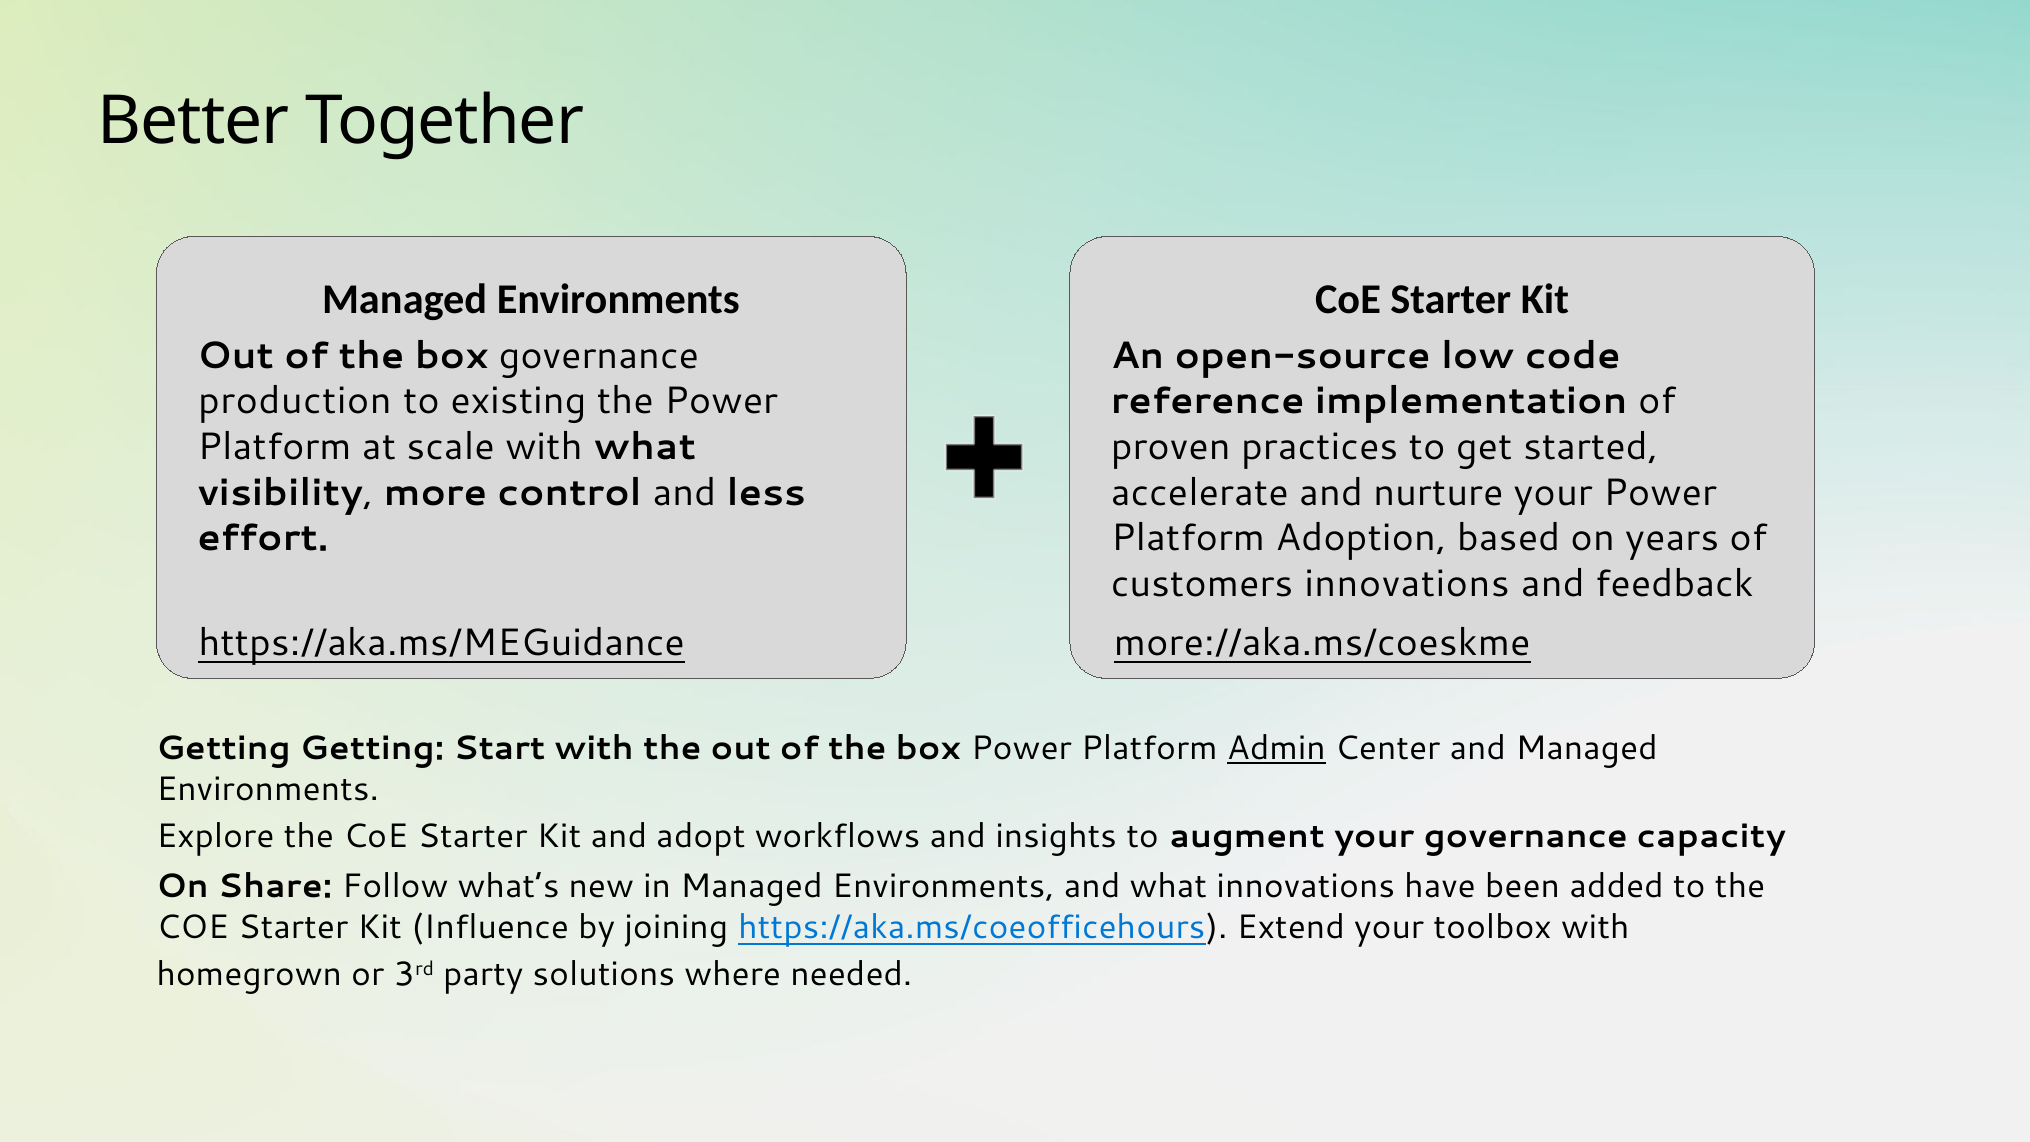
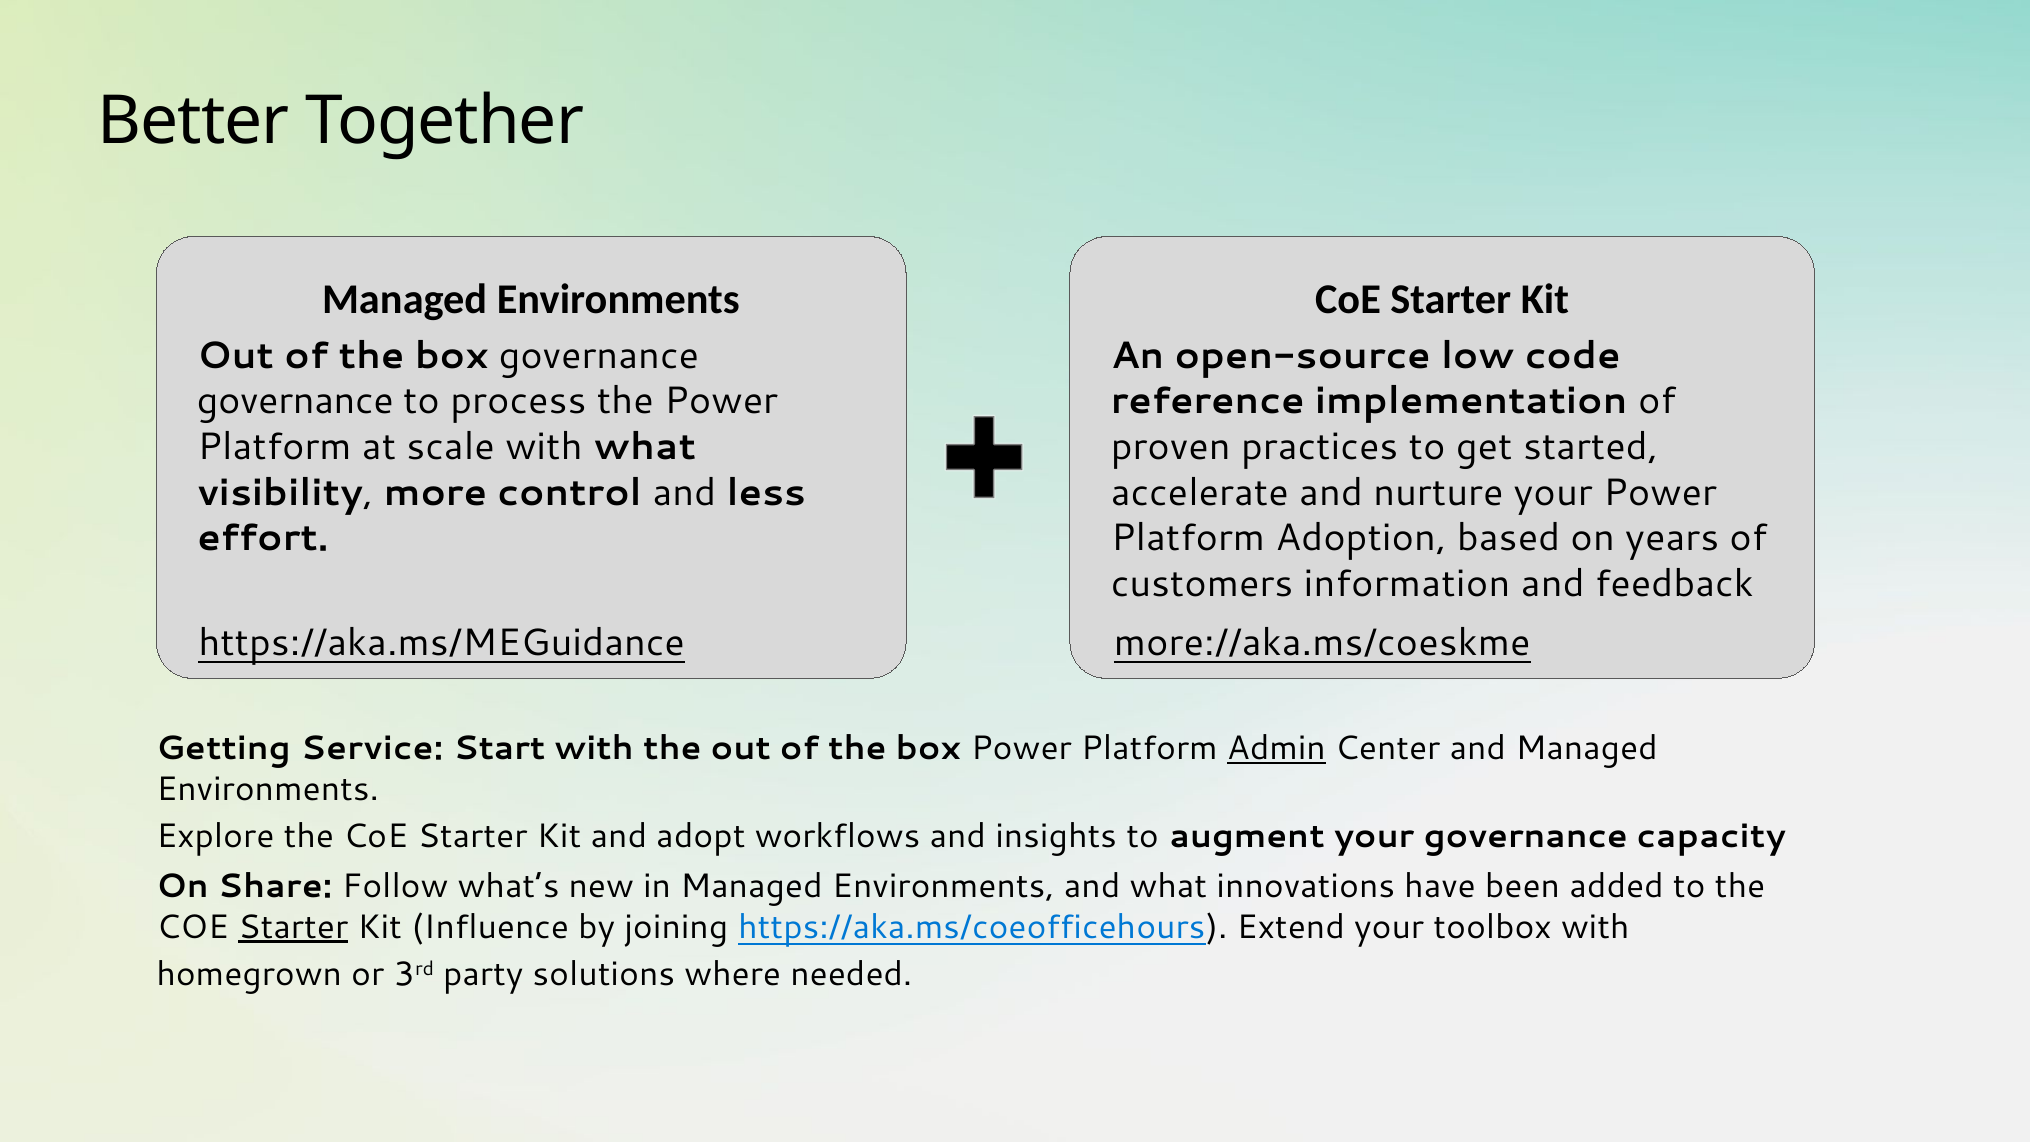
production: production -> governance (295, 401)
existing: existing -> process (518, 401)
customers innovations: innovations -> information (1407, 584)
Getting Getting: Getting -> Service (372, 748)
Starter underline: none -> present (293, 927)
